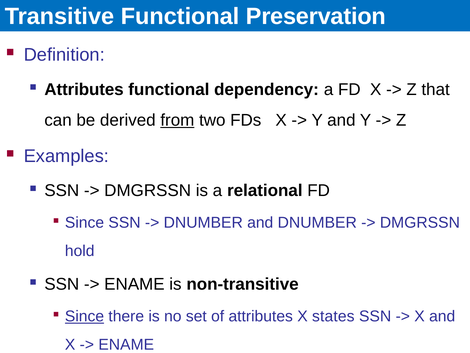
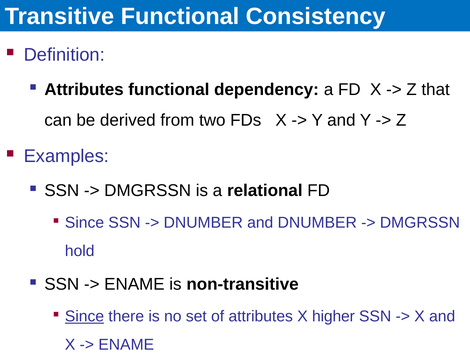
Preservation: Preservation -> Consistency (316, 17)
from underline: present -> none (177, 120)
states: states -> higher (333, 316)
